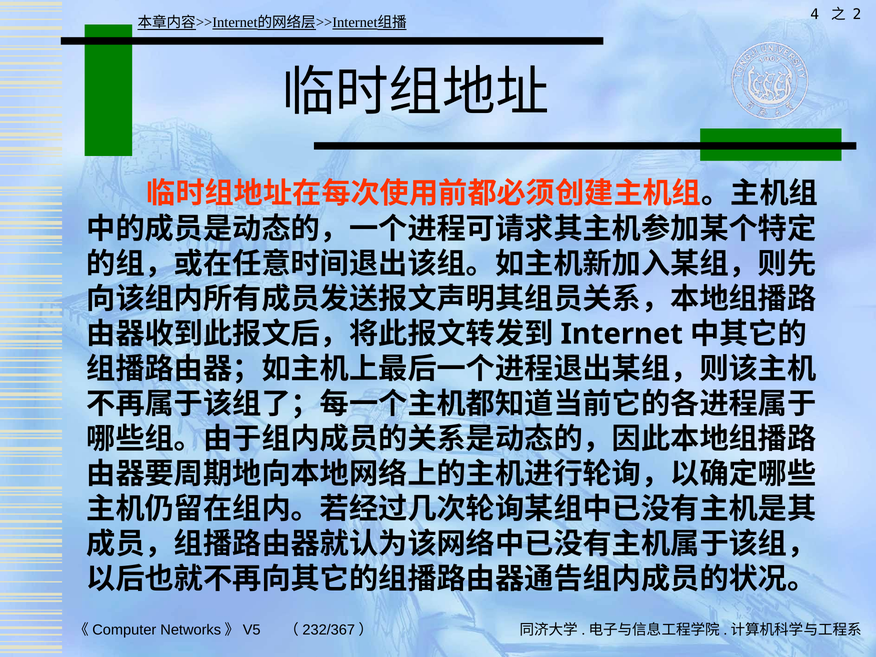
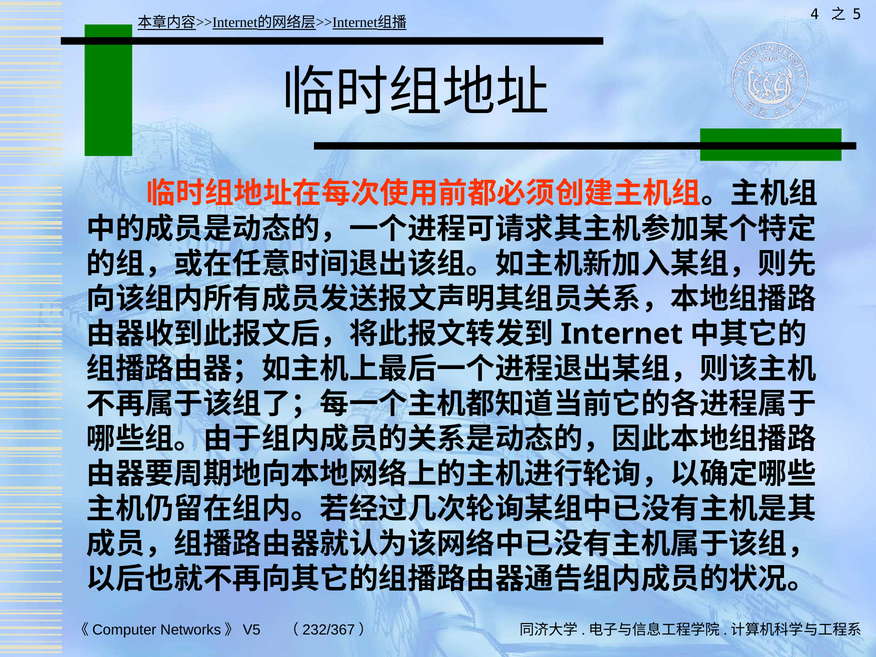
2: 2 -> 5 (857, 14)
